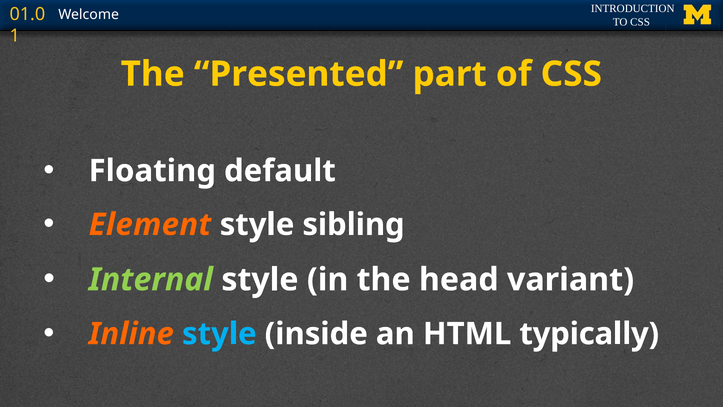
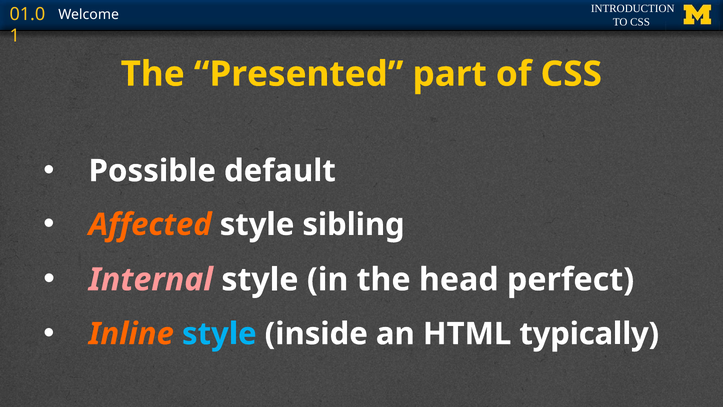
Floating: Floating -> Possible (152, 171)
Element: Element -> Affected (150, 224)
Internal colour: light green -> pink (151, 279)
variant: variant -> perfect (571, 279)
